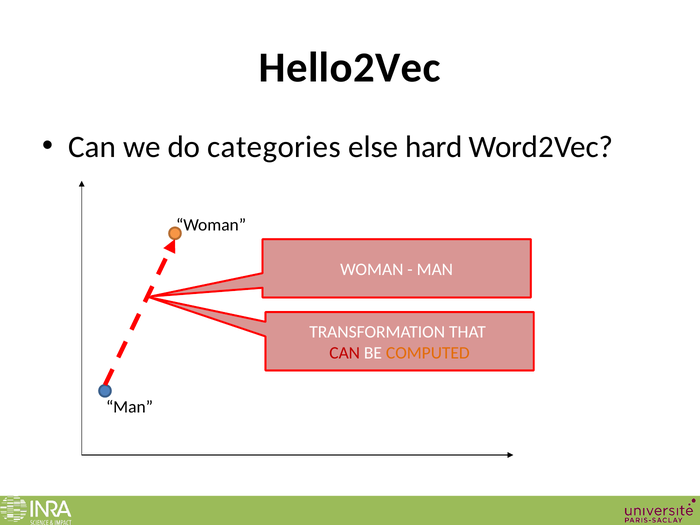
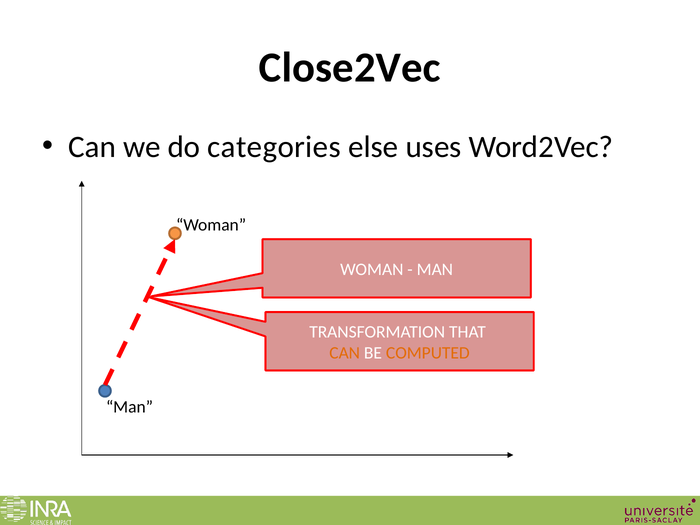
Hello2Vec: Hello2Vec -> Close2Vec (350, 68)
hard: hard -> uses (434, 147)
CAN colour: red -> orange (345, 353)
